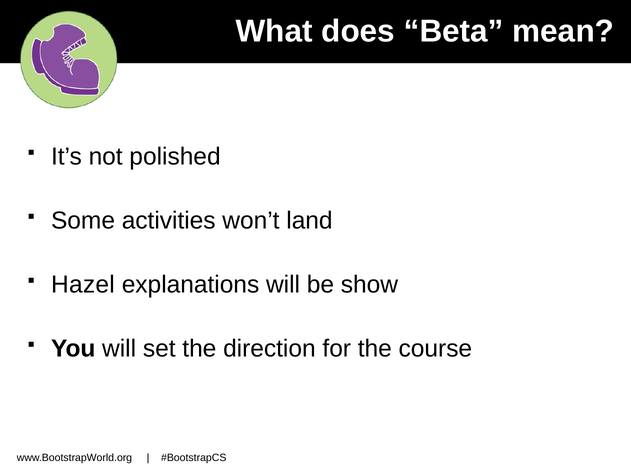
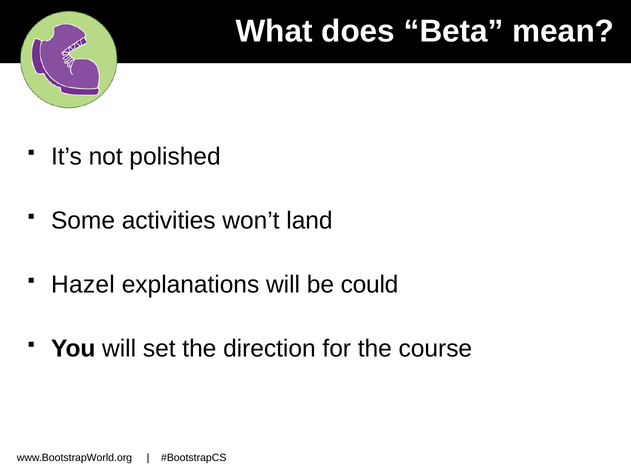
show: show -> could (370, 284)
